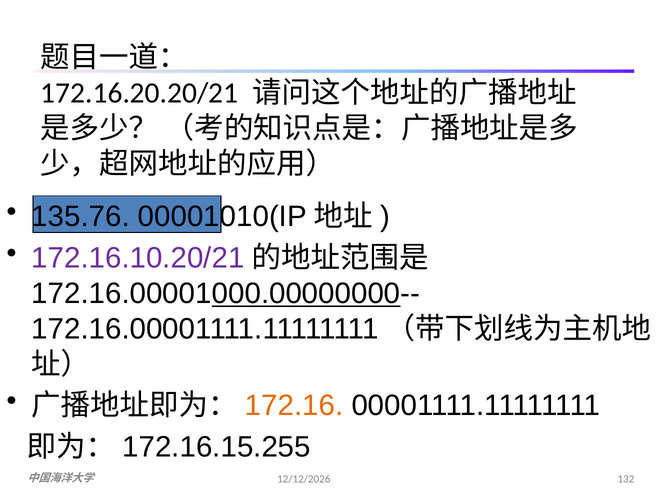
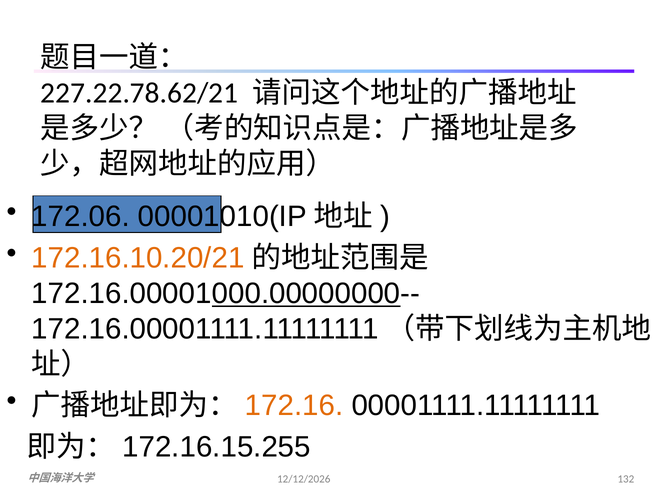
172.16.20.20/21: 172.16.20.20/21 -> 227.22.78.62/21 (139, 93)
135.76: 135.76 -> 172.06 (81, 216)
172.16.10.20/21 colour: purple -> orange (138, 258)
